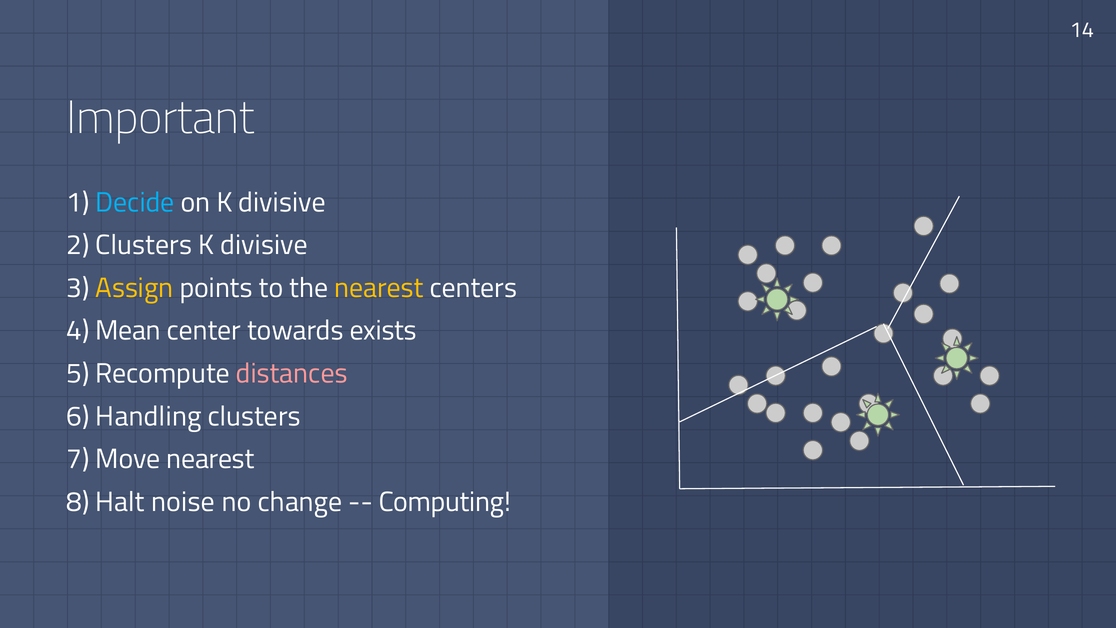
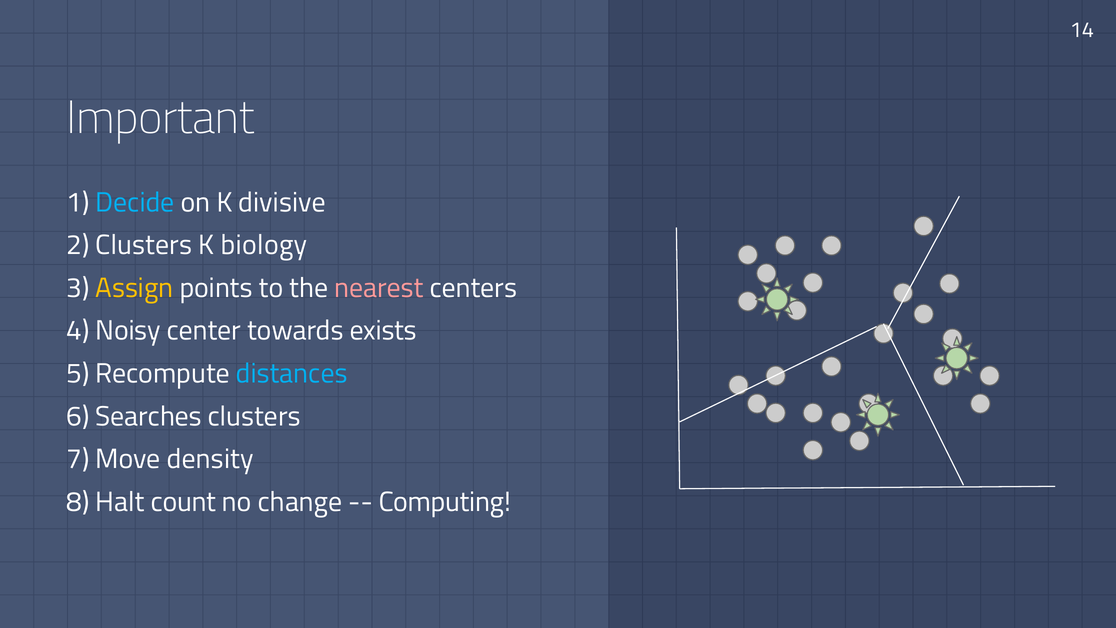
divisive: divisive -> biology (264, 245)
nearest colour: yellow -> pink (379, 288)
Mean: Mean -> Noisy (128, 331)
distances colour: pink -> light blue (292, 373)
Handling: Handling -> Searches (149, 416)
Move nearest: nearest -> density (210, 459)
noise: noise -> count (183, 502)
